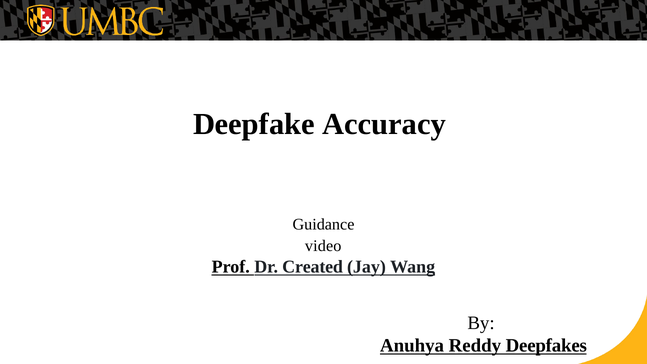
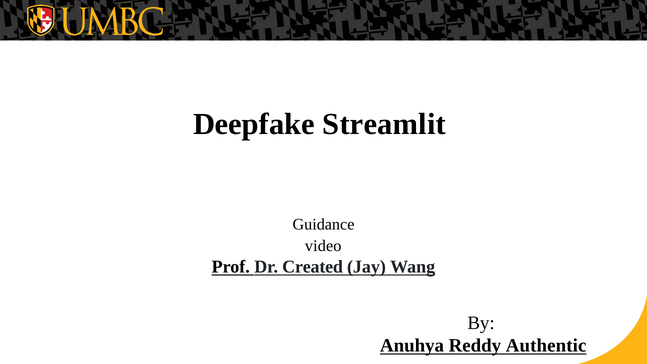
Accuracy: Accuracy -> Streamlit (384, 124)
Deepfakes: Deepfakes -> Authentic (546, 346)
